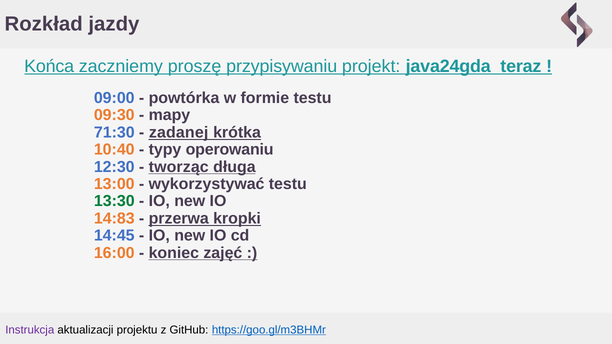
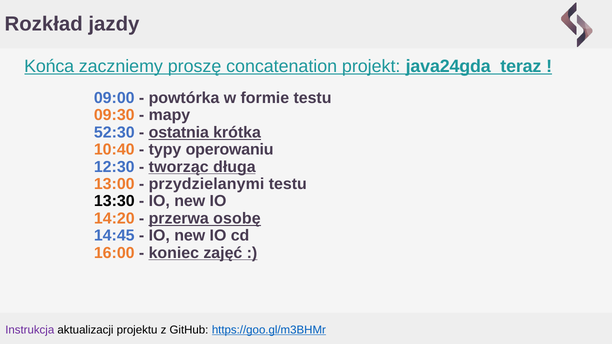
przypisywaniu: przypisywaniu -> concatenation (282, 66)
71:30: 71:30 -> 52:30 (114, 133)
zadanej: zadanej -> ostatnia (179, 133)
wykorzystywać: wykorzystywać -> przydzielanymi (206, 184)
13:30 colour: green -> black (114, 201)
14:83: 14:83 -> 14:20 (114, 219)
kropki: kropki -> osobę (237, 219)
